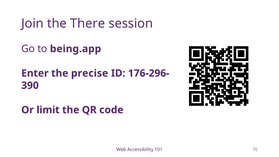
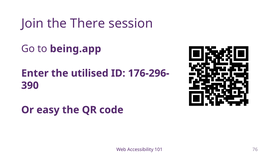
precise: precise -> utilised (90, 73)
limit: limit -> easy (48, 110)
